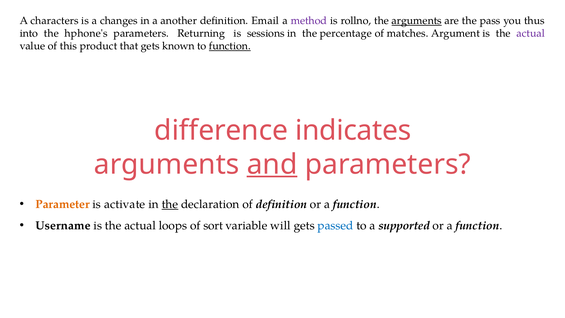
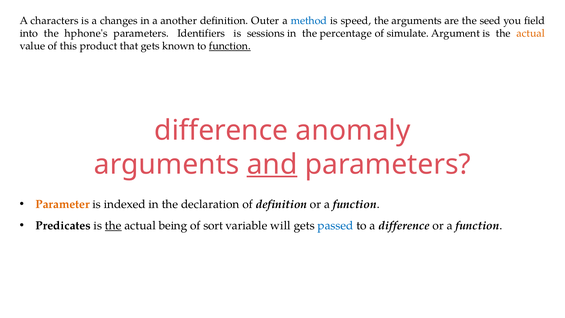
Email: Email -> Outer (265, 21)
method colour: purple -> blue (309, 21)
rollno: rollno -> speed (356, 21)
arguments underline: present -> none (417, 21)
pass: pass -> seed (490, 21)
thus: thus -> field (535, 21)
Returning: Returning -> Identifiers (201, 33)
matches: matches -> simulate (408, 33)
actual colour: purple -> orange (531, 33)
indicates: indicates -> anomaly (353, 130)
activate: activate -> indexed (125, 204)
the underline: present -> none (170, 204)
Username: Username -> Predicates (63, 225)
the underline: none -> present (113, 225)
loops: loops -> being (173, 225)
a supported: supported -> difference (404, 225)
